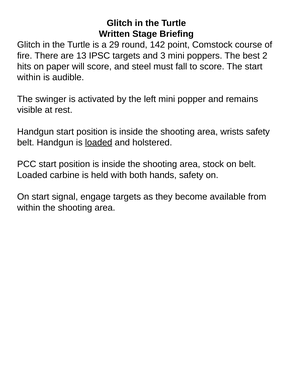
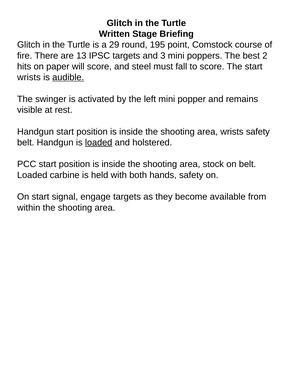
142: 142 -> 195 (157, 45)
within: within -> wrists (29, 77)
audible underline: none -> present (68, 77)
